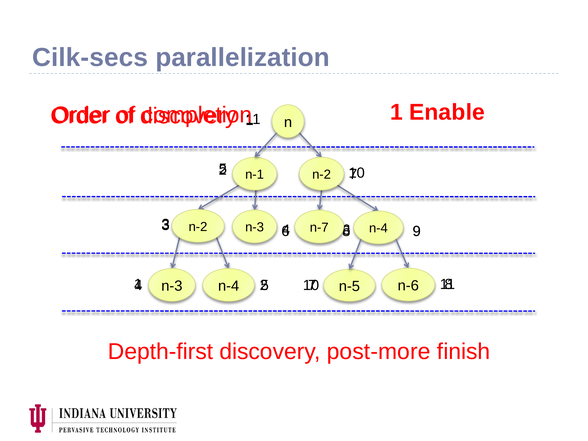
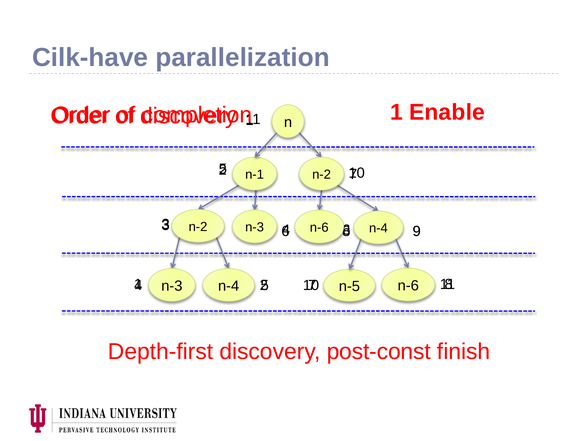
Cilk-secs: Cilk-secs -> Cilk-have (90, 57)
n-7: n-7 -> n-6 (319, 227)
post-more: post-more -> post-const (379, 352)
